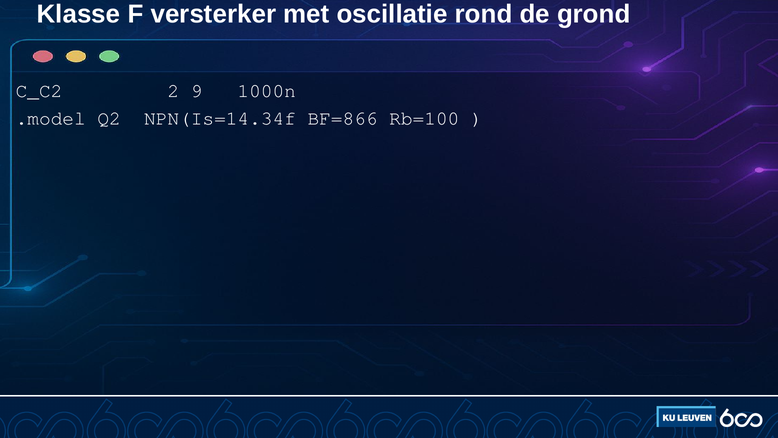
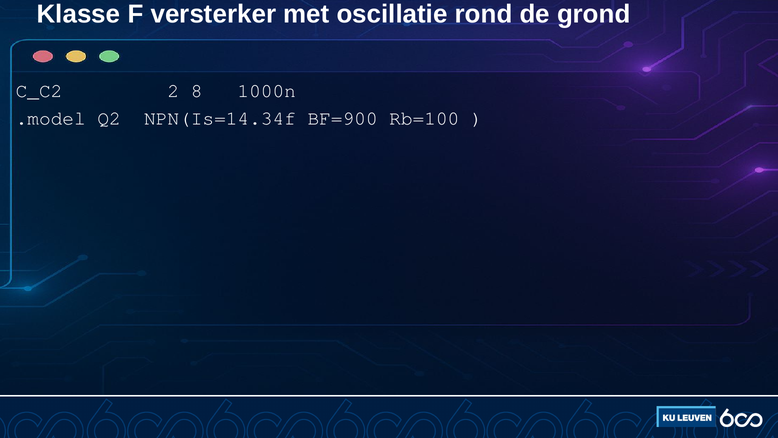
9: 9 -> 8 (197, 91)
BF=866: BF=866 -> BF=900 (343, 118)
